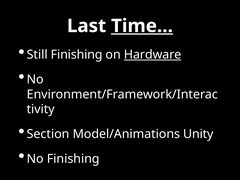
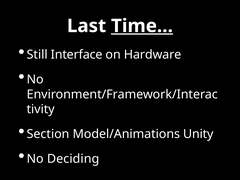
Still Finishing: Finishing -> Interface (77, 55)
Hardware underline: present -> none (153, 55)
No Finishing: Finishing -> Deciding (73, 159)
